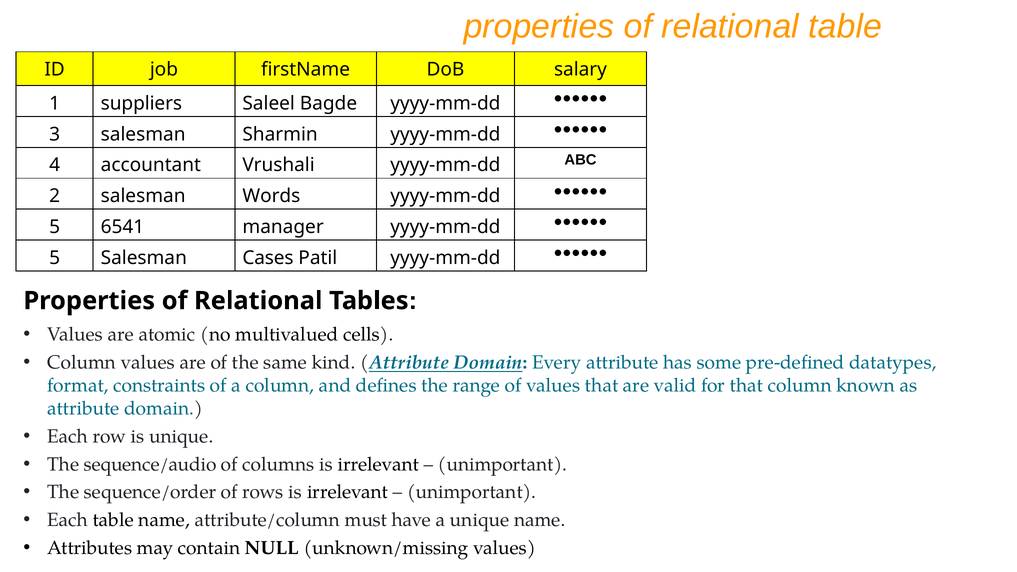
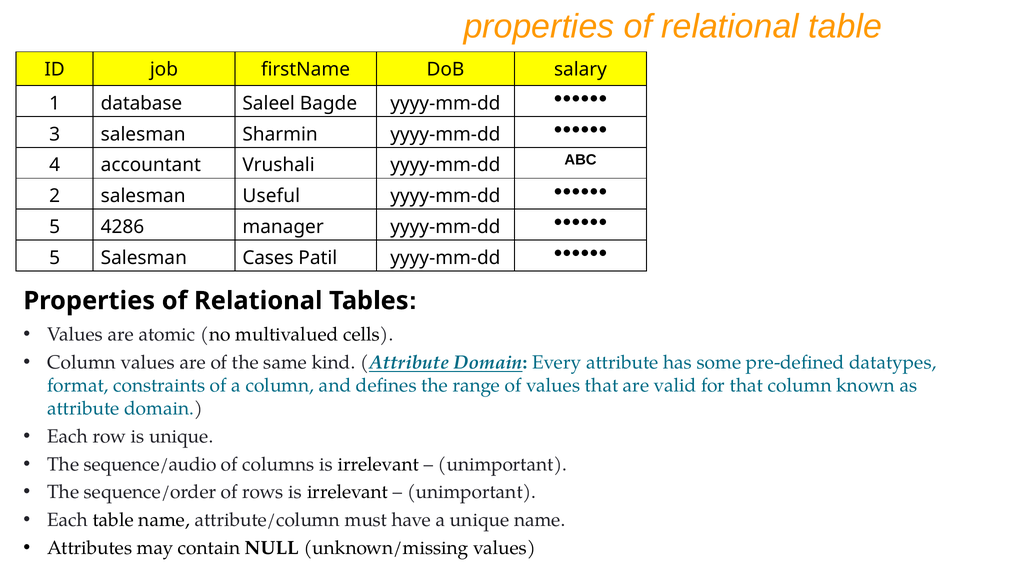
suppliers: suppliers -> database (141, 103)
Words: Words -> Useful (271, 196)
6541: 6541 -> 4286 (122, 227)
